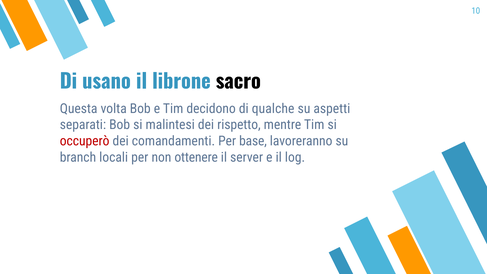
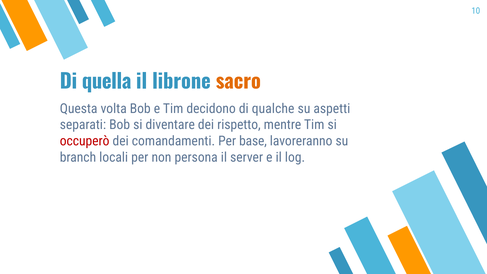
usano: usano -> quella (107, 82)
sacro colour: black -> orange (238, 82)
malintesi: malintesi -> diventare (170, 125)
ottenere: ottenere -> persona (196, 157)
